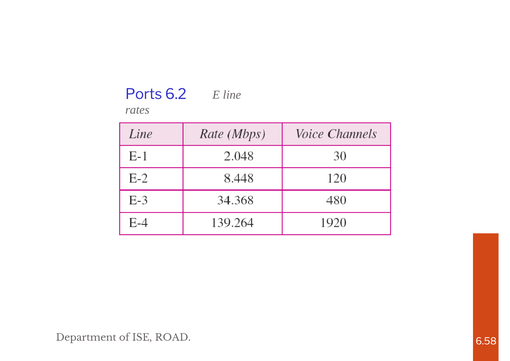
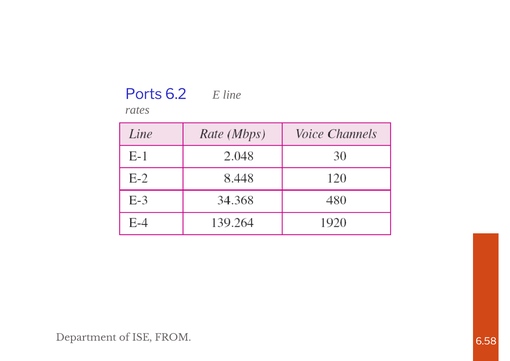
ROAD: ROAD -> FROM (173, 337)
